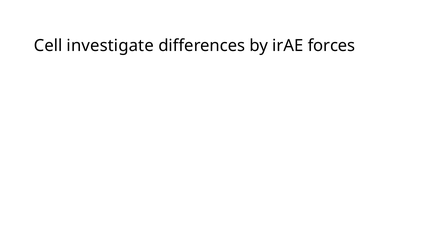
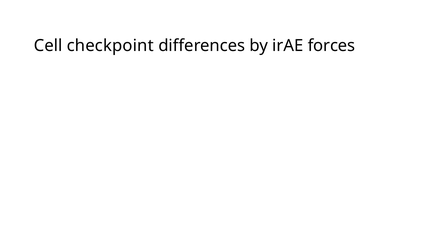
investigate: investigate -> checkpoint (110, 46)
